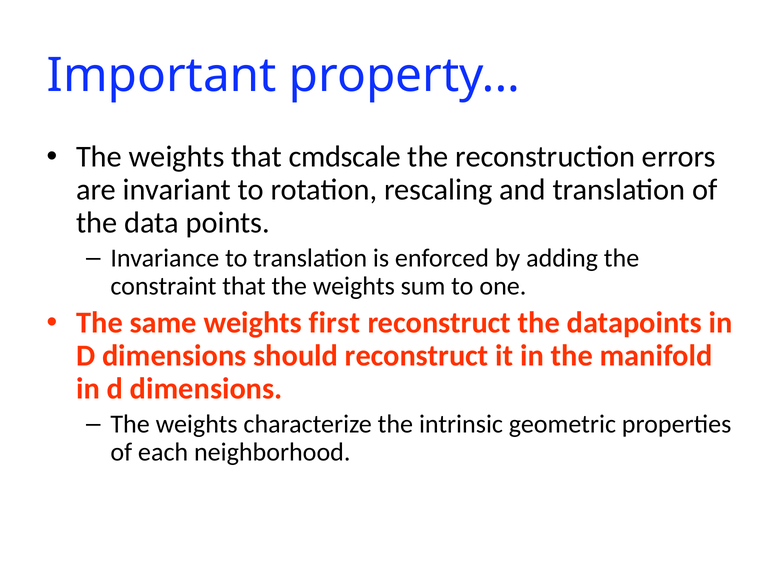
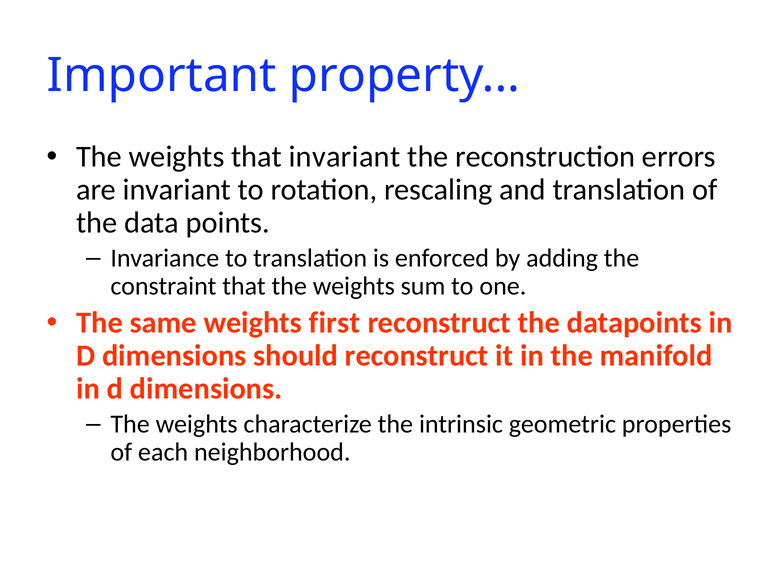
that cmdscale: cmdscale -> invariant (344, 157)
